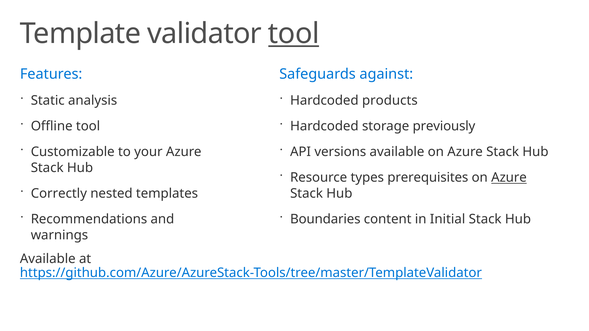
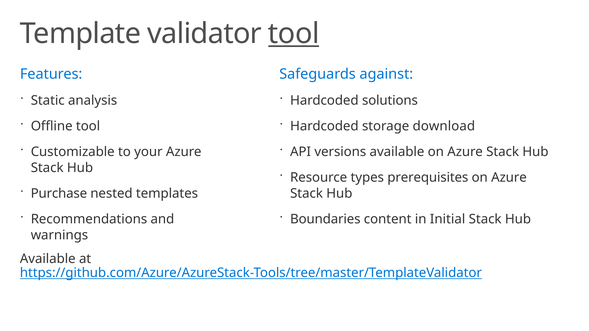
products: products -> solutions (390, 101)
previously: previously -> download (444, 126)
Azure underline: present -> none (509, 178)
Correctly: Correctly -> Purchase (59, 194)
